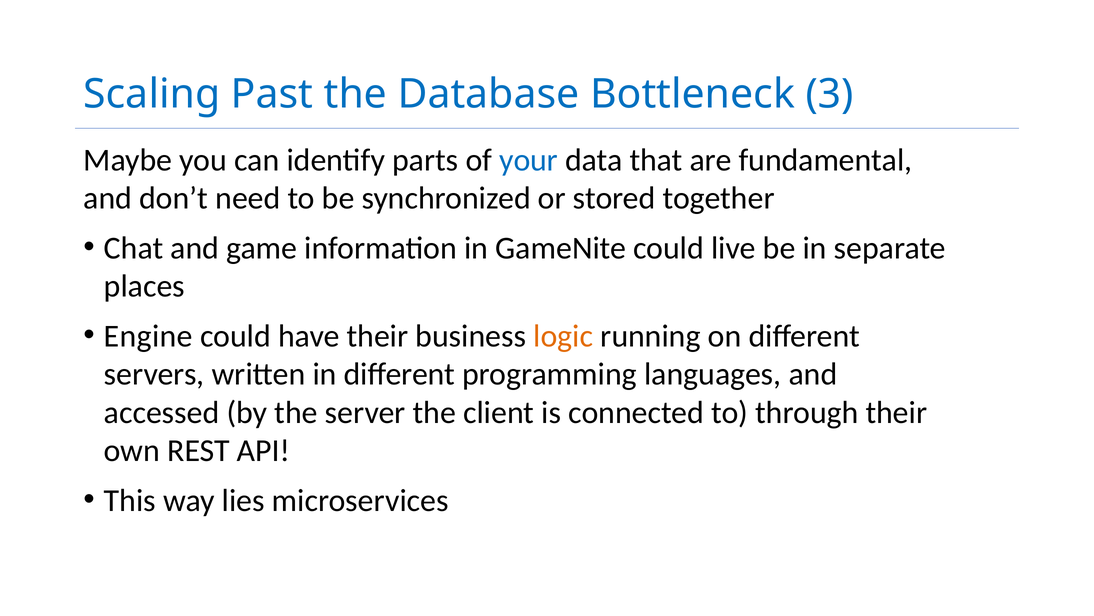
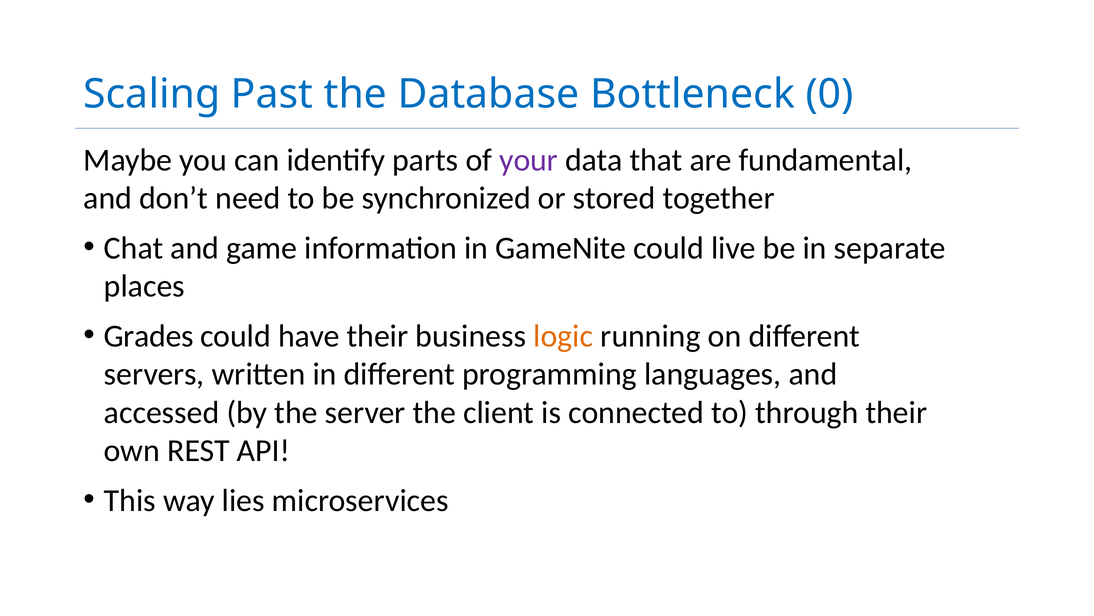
3: 3 -> 0 (830, 94)
your colour: blue -> purple (529, 160)
Engine: Engine -> Grades (149, 336)
